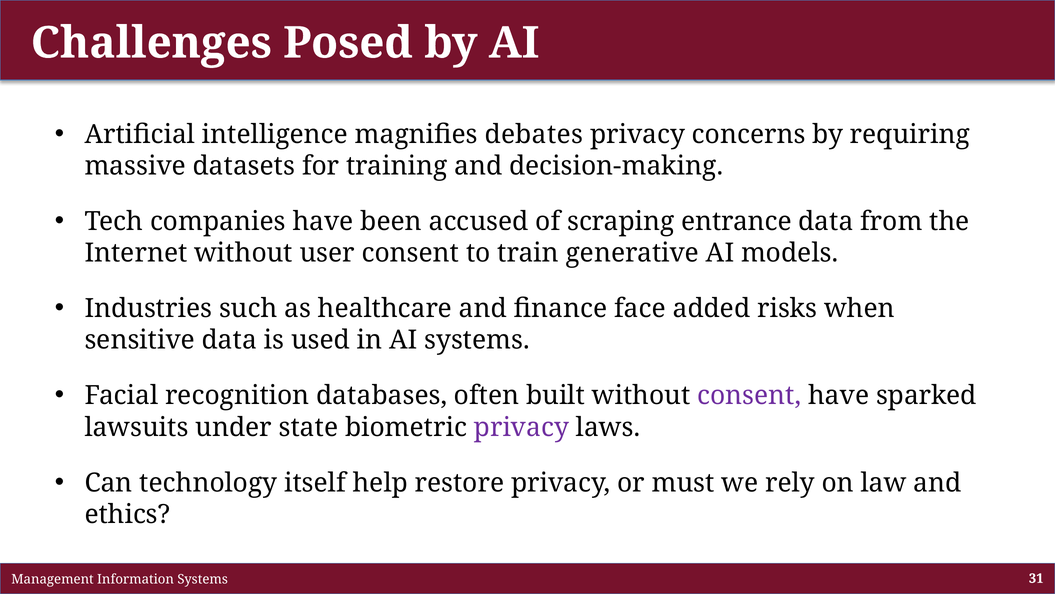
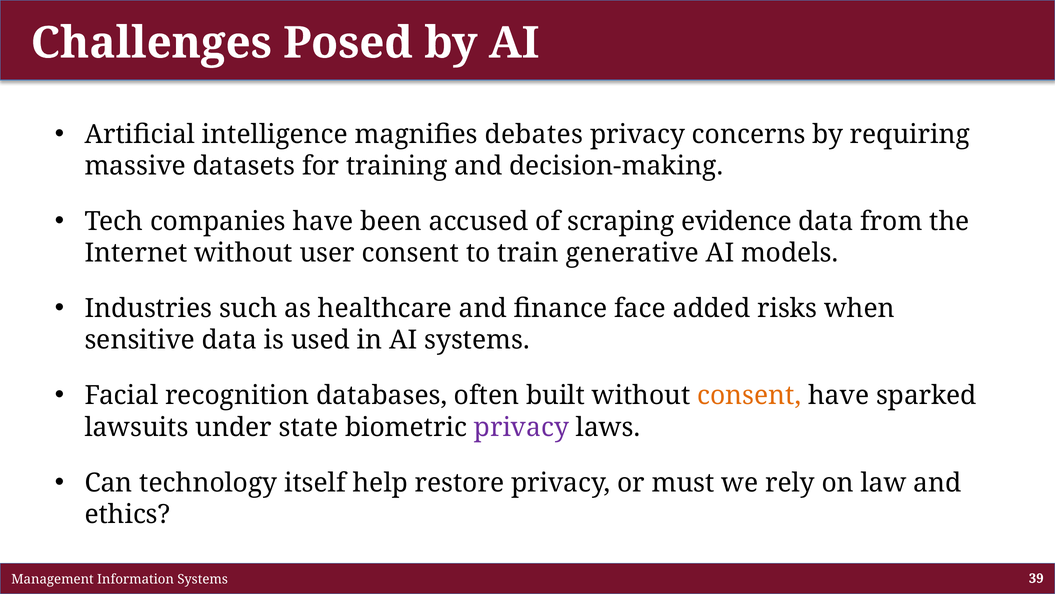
entrance: entrance -> evidence (737, 221)
consent colour: purple -> orange (749, 395)
31: 31 -> 39 (1036, 578)
